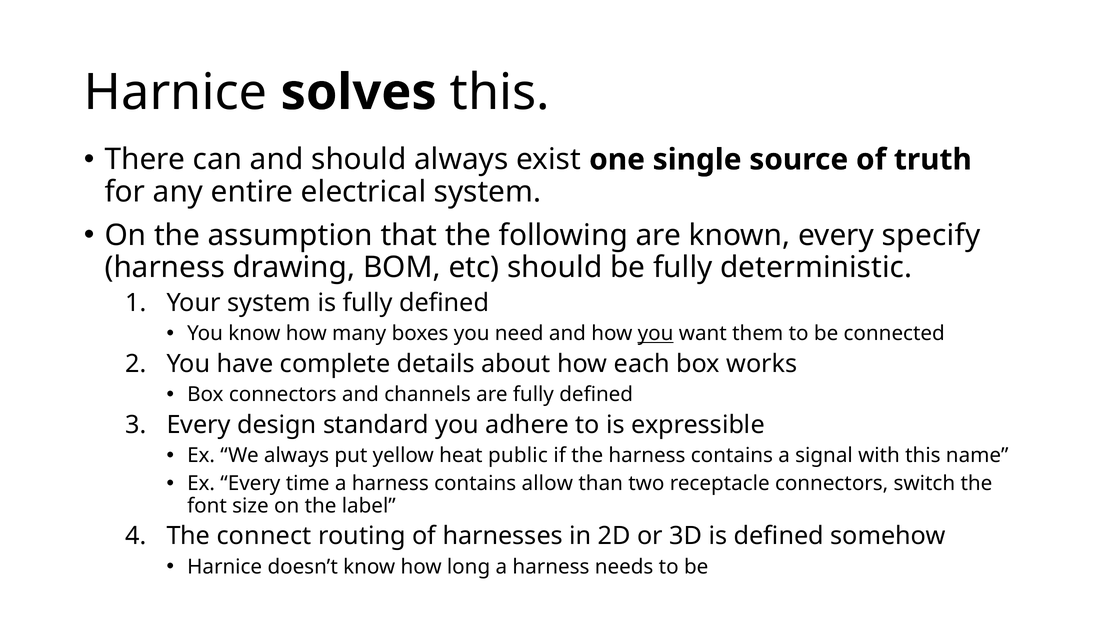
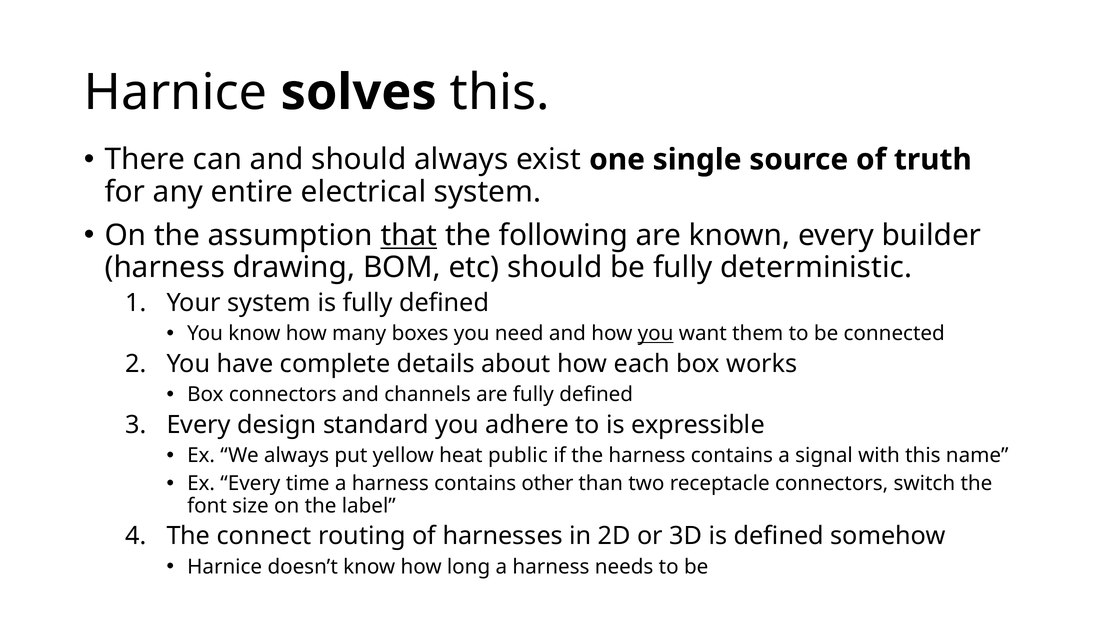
that underline: none -> present (409, 236)
specify: specify -> builder (931, 236)
allow: allow -> other (547, 484)
